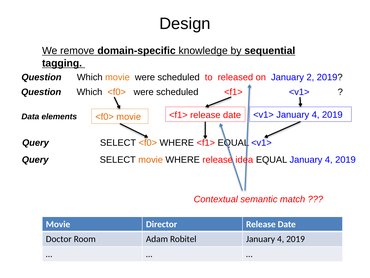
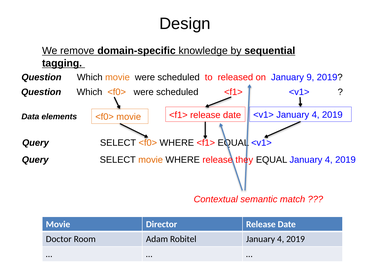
2: 2 -> 9 (310, 77)
idea: idea -> they (244, 159)
